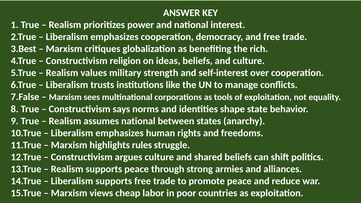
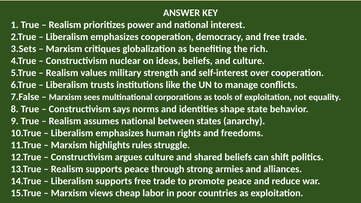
3.Best: 3.Best -> 3.Sets (23, 49)
religion: religion -> nuclear (125, 61)
